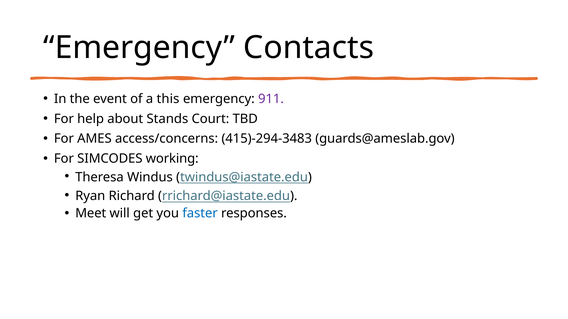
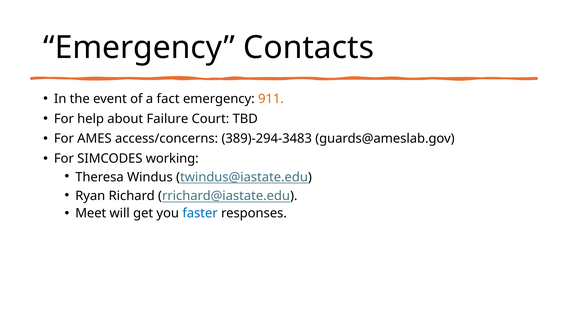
this: this -> fact (168, 99)
911 colour: purple -> orange (271, 99)
Stands: Stands -> Failure (167, 119)
415)-294-3483: 415)-294-3483 -> 389)-294-3483 (267, 139)
